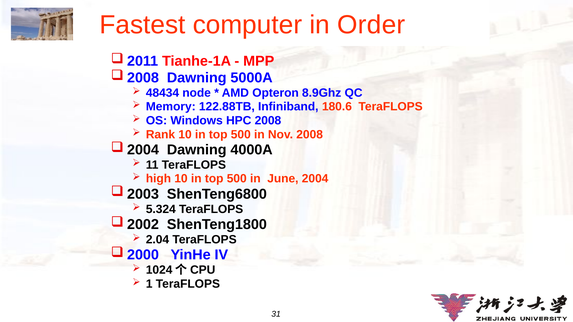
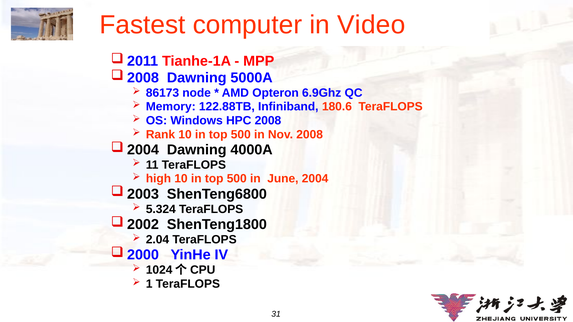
Order: Order -> Video (371, 25)
48434: 48434 -> 86173 (162, 93)
8.9Ghz: 8.9Ghz -> 6.9Ghz (322, 93)
